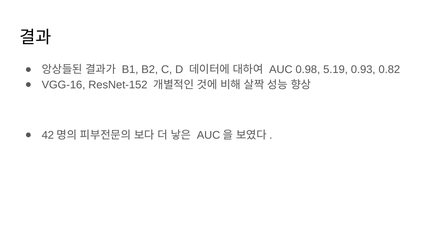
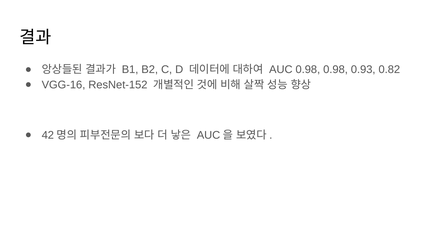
0.98 5.19: 5.19 -> 0.98 (336, 70)
